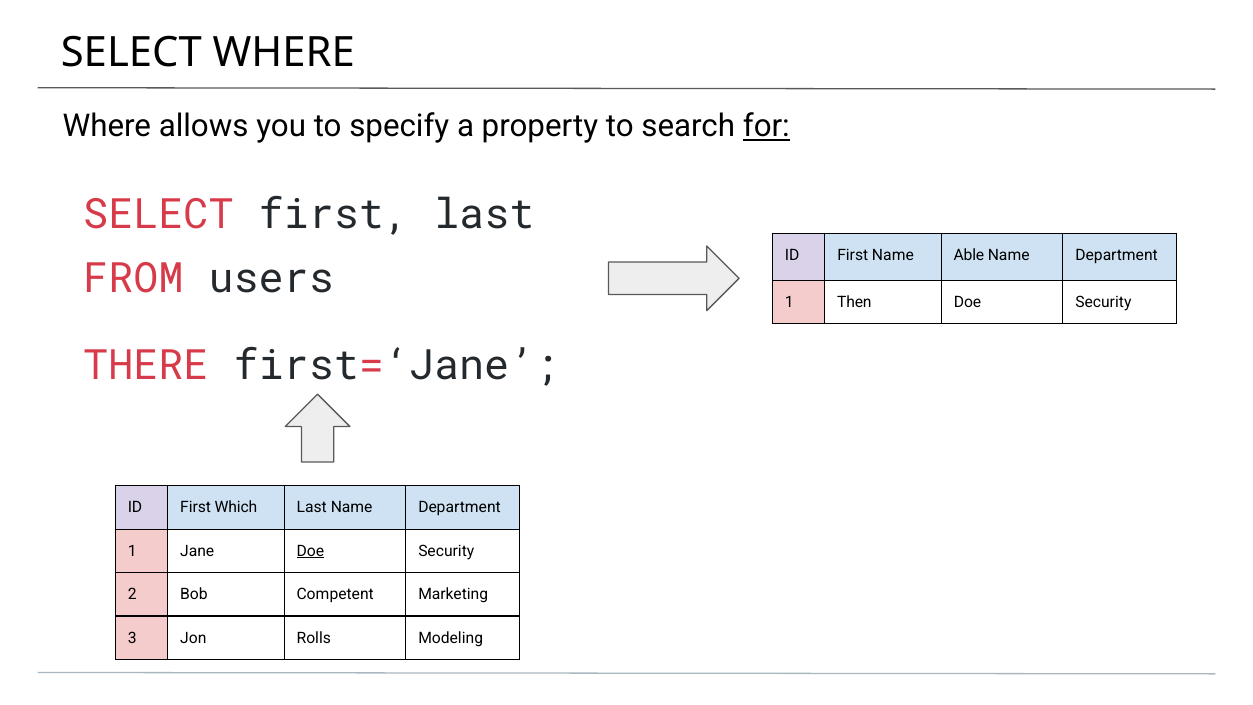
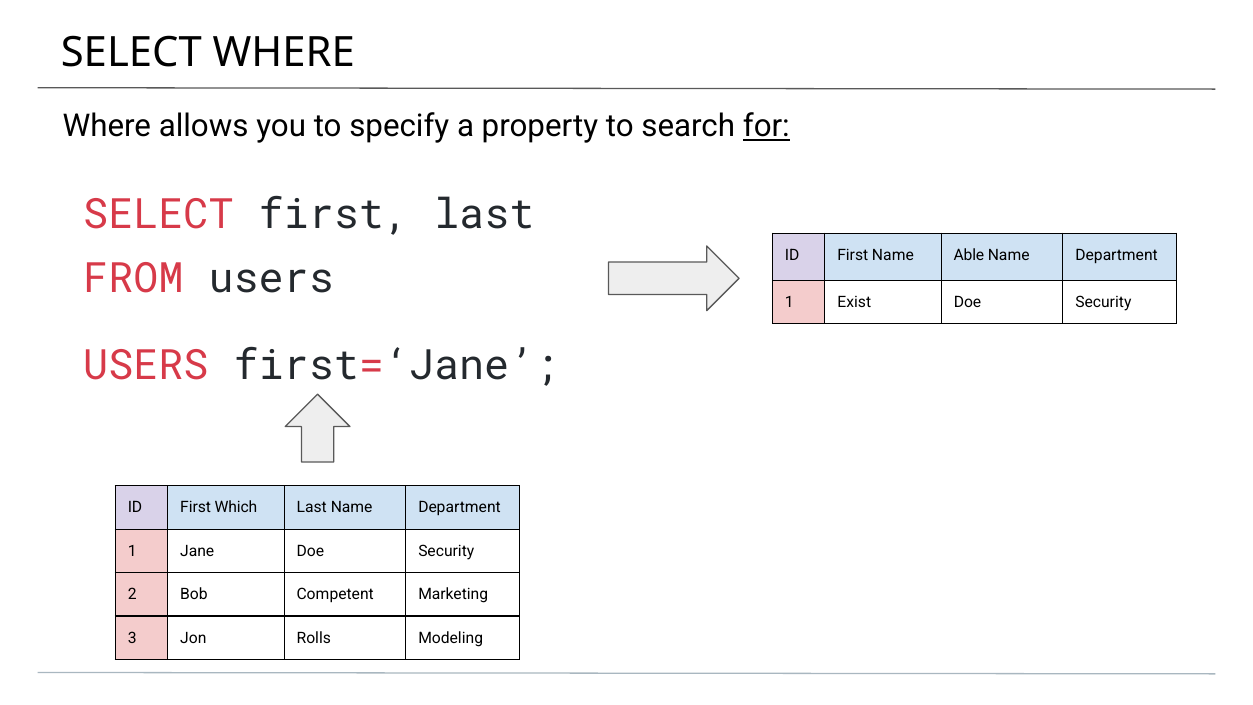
Then: Then -> Exist (854, 302)
THERE: THERE -> USERS (146, 365)
Doe underline: present -> none (310, 551)
